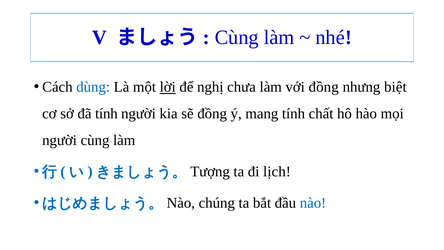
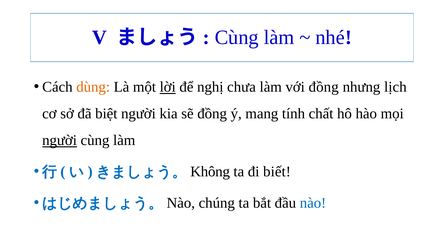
dùng colour: blue -> orange (93, 87)
biệt: biệt -> lịch (395, 87)
đã tính: tính -> biệt (106, 114)
người underline: none -> present (60, 140)
Tượng: Tượng -> Không (210, 171)
lịch: lịch -> biết (277, 171)
